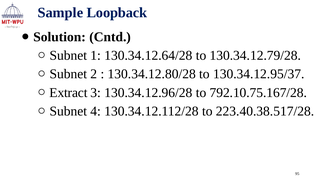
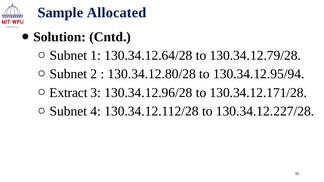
Loopback: Loopback -> Allocated (117, 13)
130.34.12.95/37: 130.34.12.95/37 -> 130.34.12.95/94 (259, 74)
792.10.75.167/28: 792.10.75.167/28 -> 130.34.12.171/28 (258, 93)
223.40.38.517/28: 223.40.38.517/28 -> 130.34.12.227/28 (265, 111)
